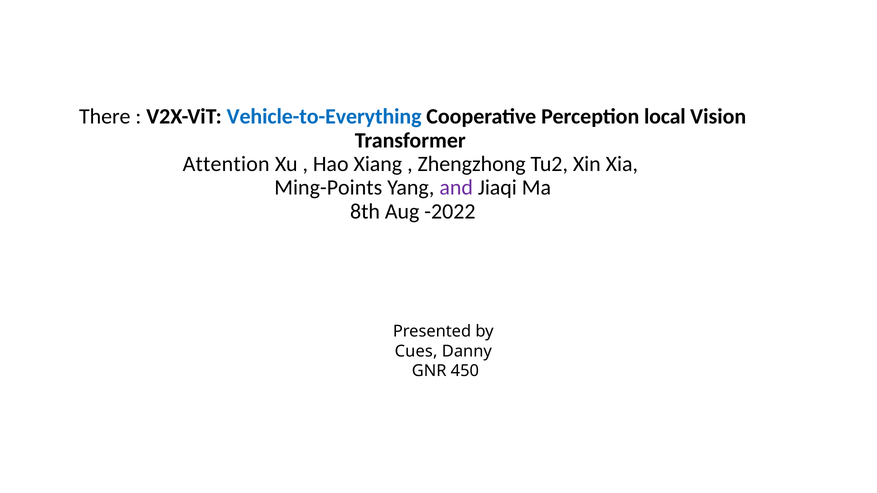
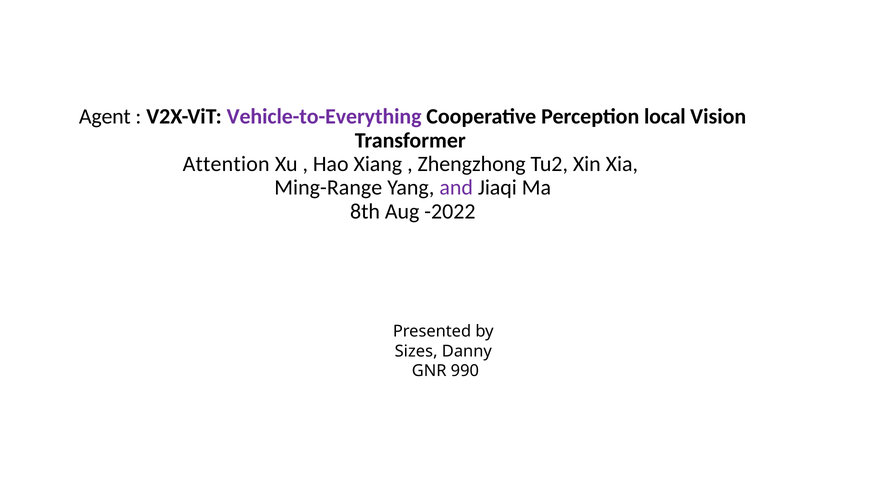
There: There -> Agent (105, 117)
Vehicle-to-Everything colour: blue -> purple (324, 117)
Ming-Points: Ming-Points -> Ming-Range (328, 188)
Cues: Cues -> Sizes (416, 351)
450: 450 -> 990 (465, 371)
